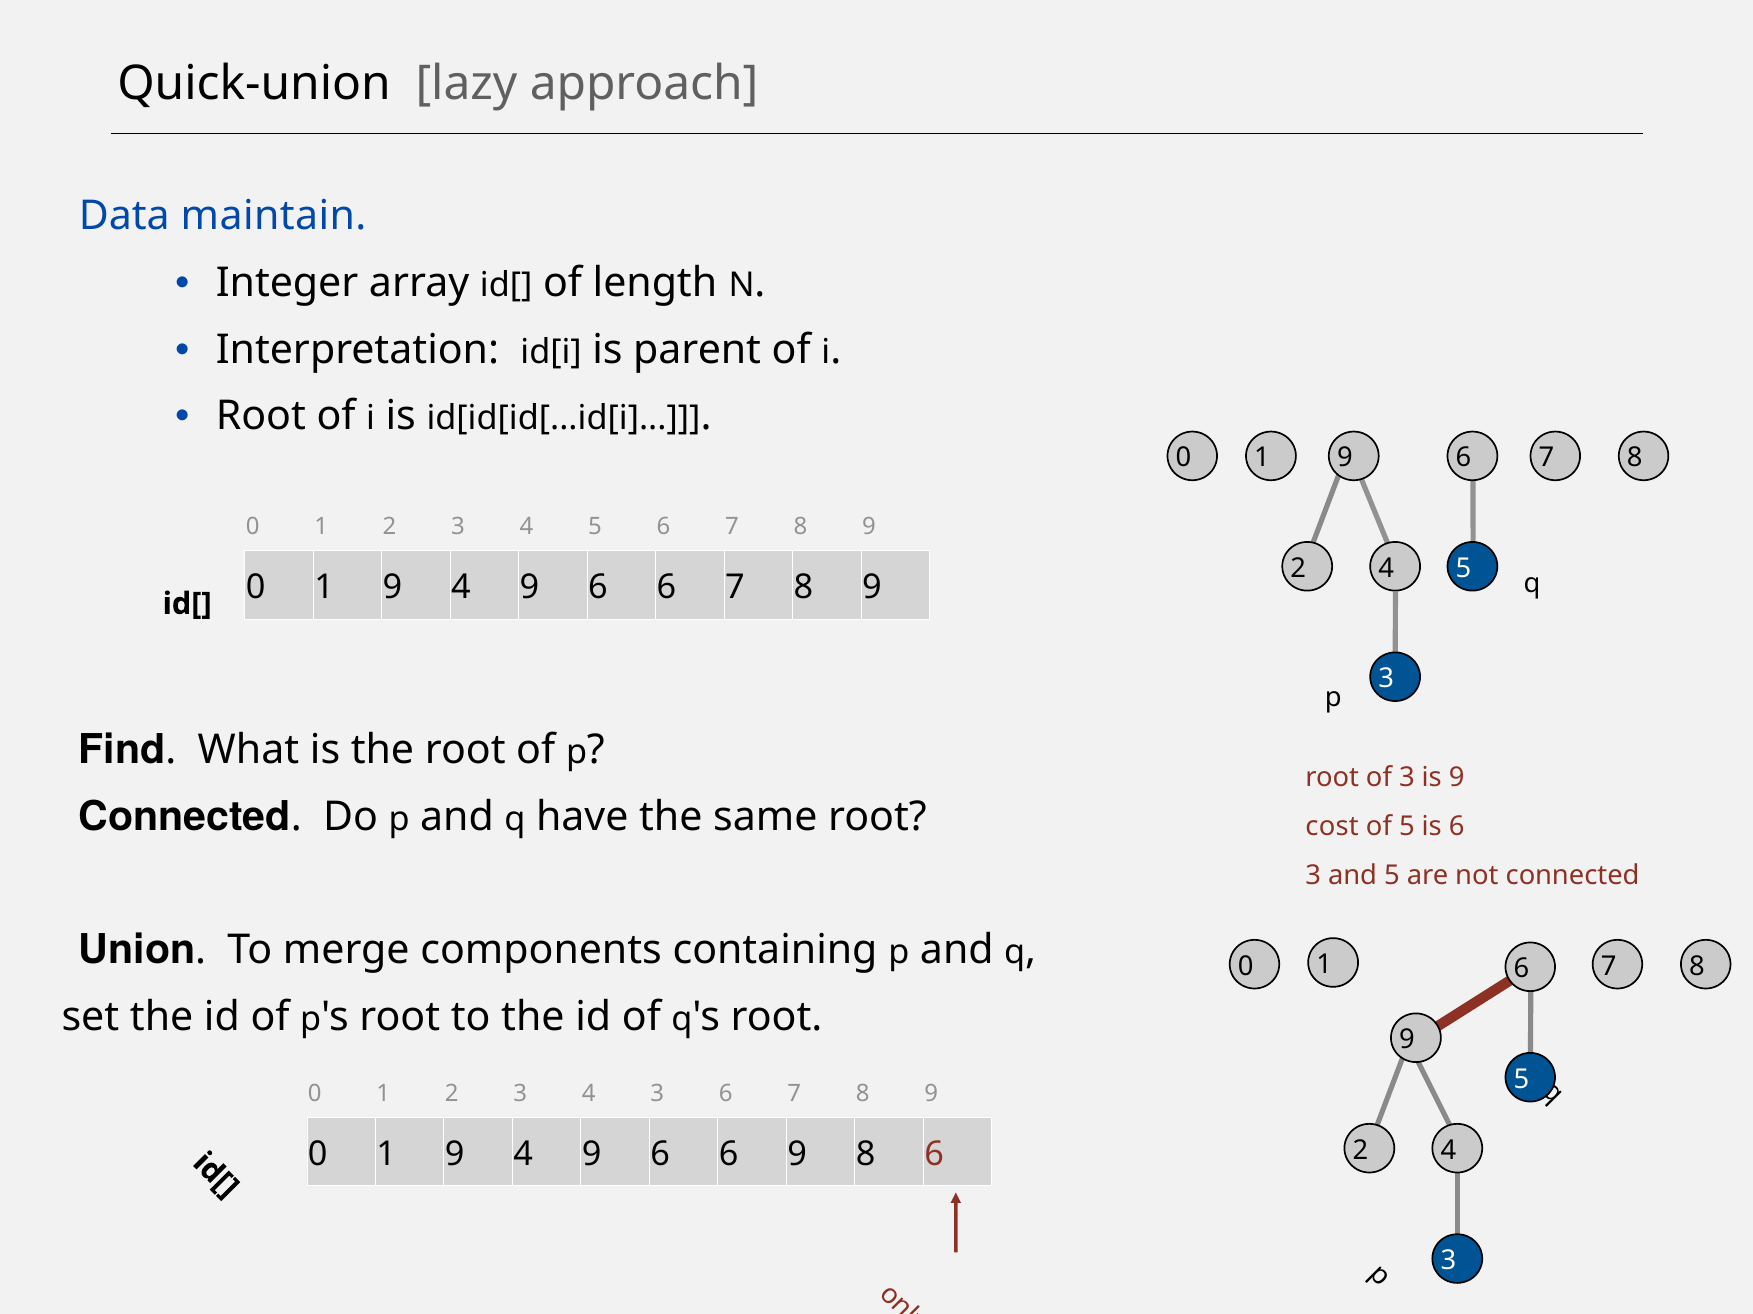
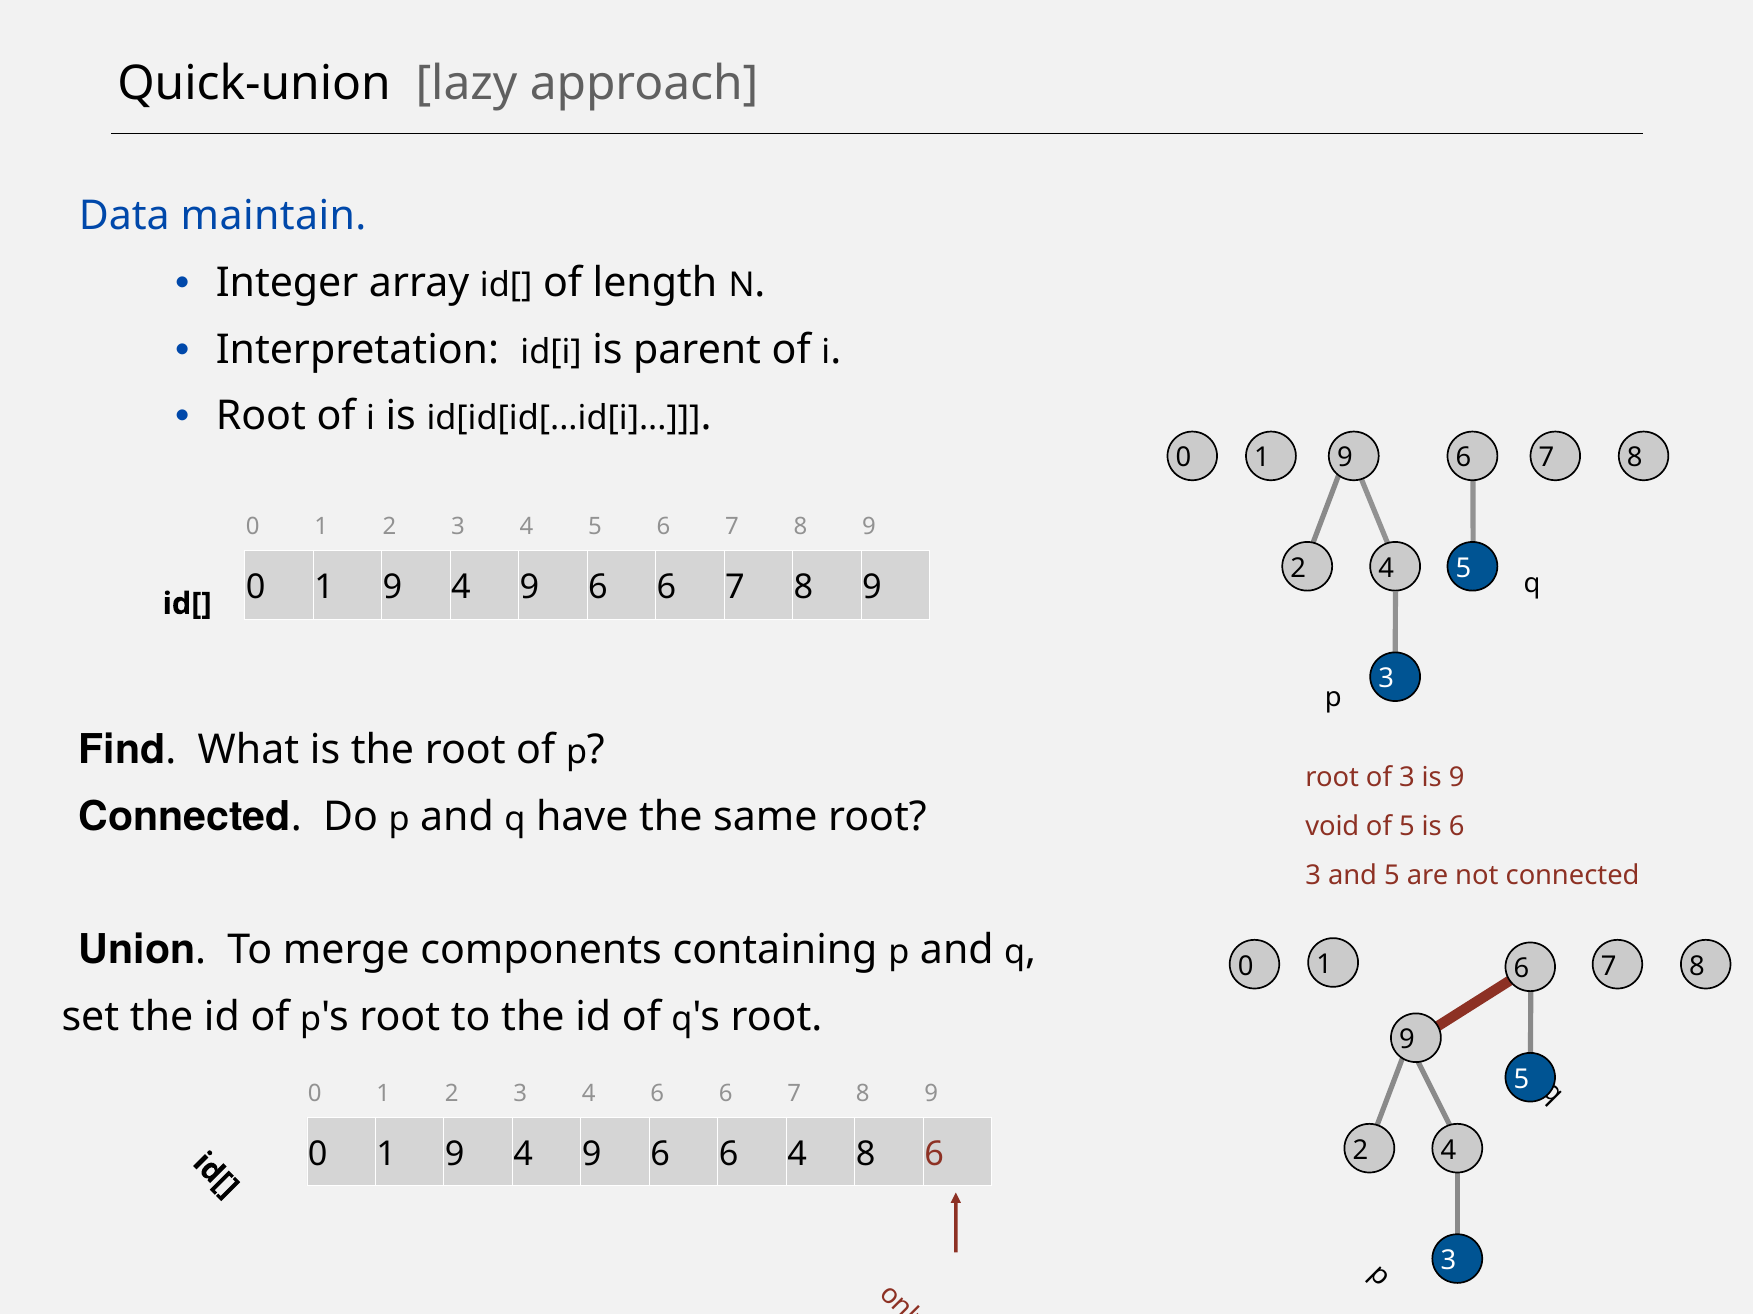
cost: cost -> void (1332, 827)
3: 3 -> 6 (657, 1094)
9: 9 -> 4 (797, 1155)
